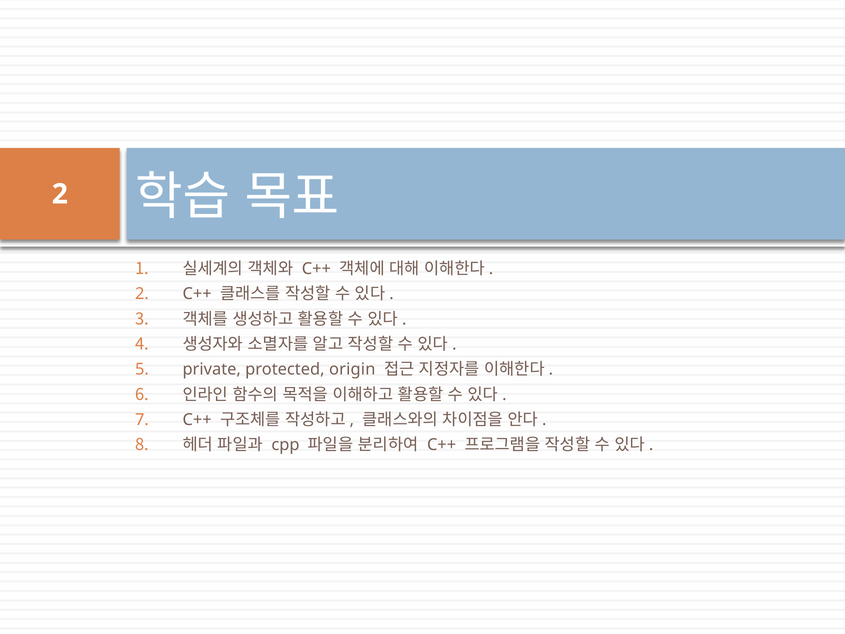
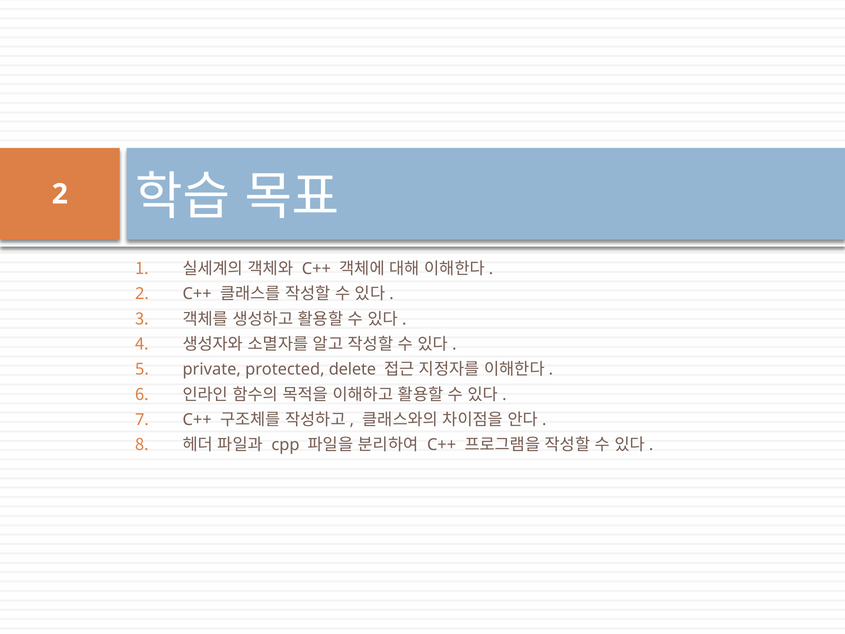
origin: origin -> delete (352, 369)
